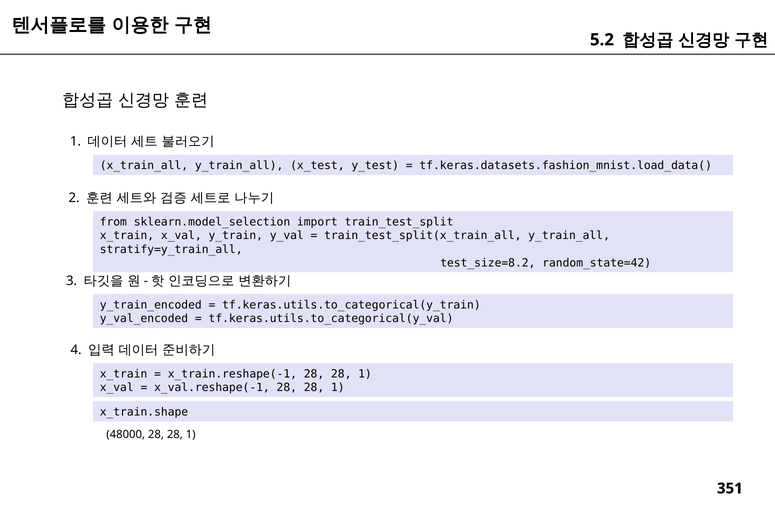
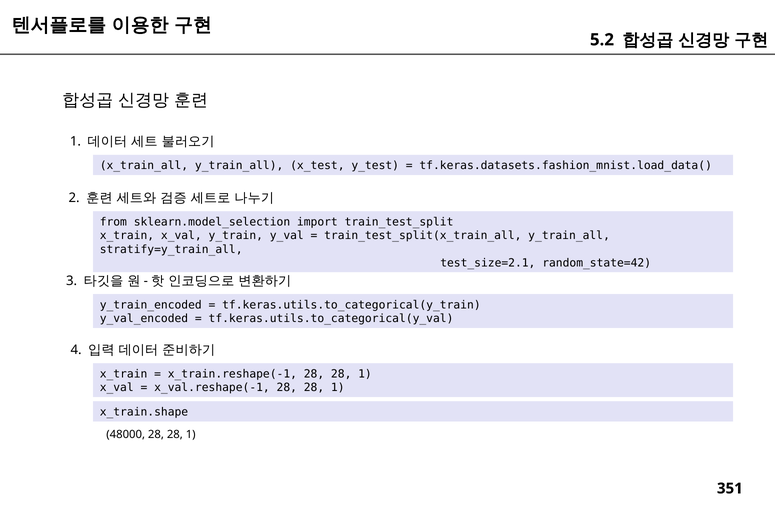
test_size=8.2: test_size=8.2 -> test_size=2.1 (488, 263)
